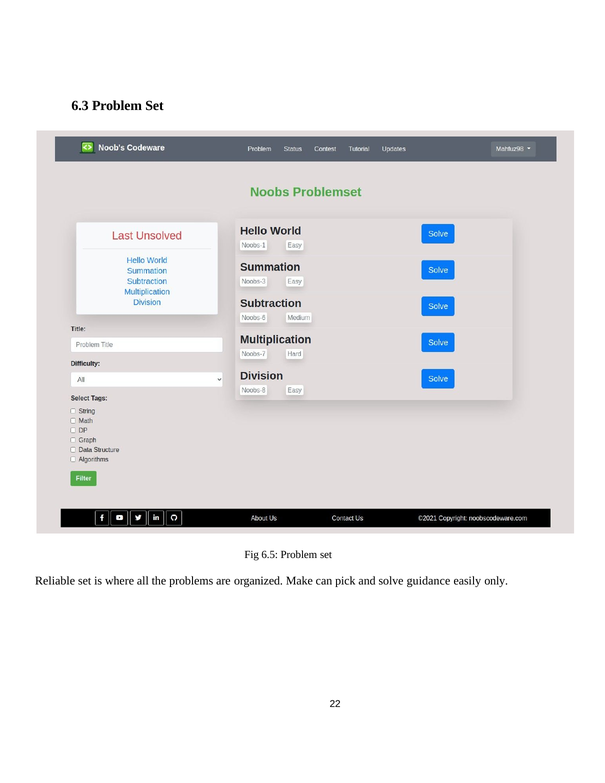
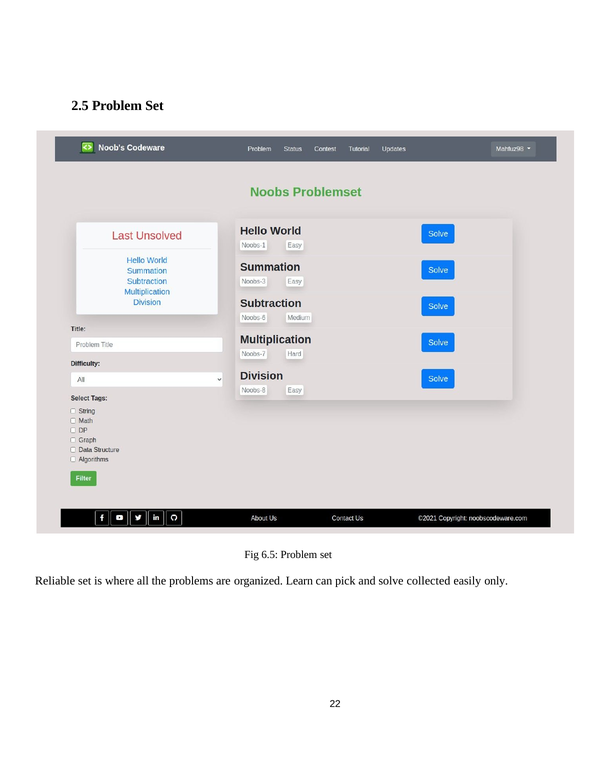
6.3: 6.3 -> 2.5 (80, 106)
Make: Make -> Learn (299, 581)
guidance: guidance -> collected (428, 581)
